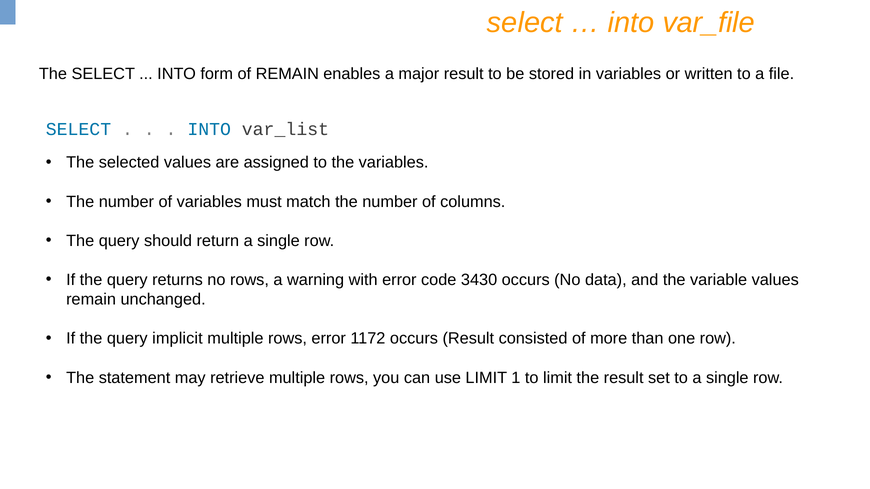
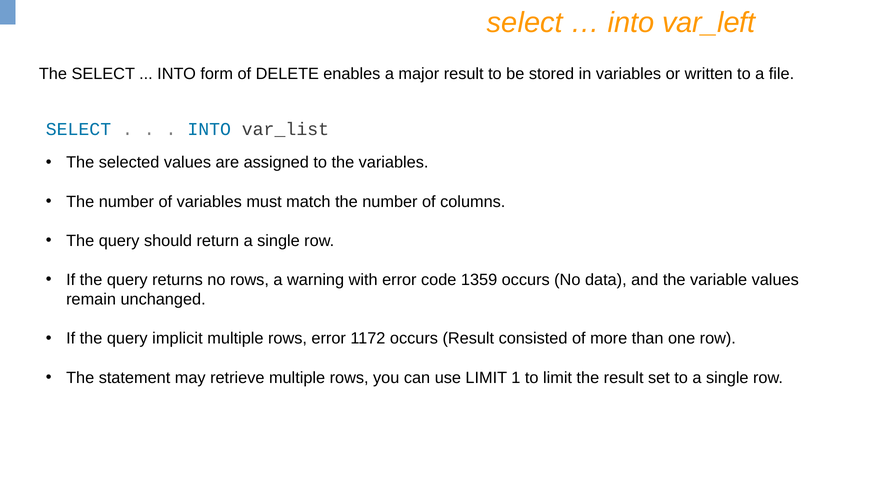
var_file: var_file -> var_left (709, 23)
of REMAIN: REMAIN -> DELETE (287, 74)
3430: 3430 -> 1359 (479, 280)
